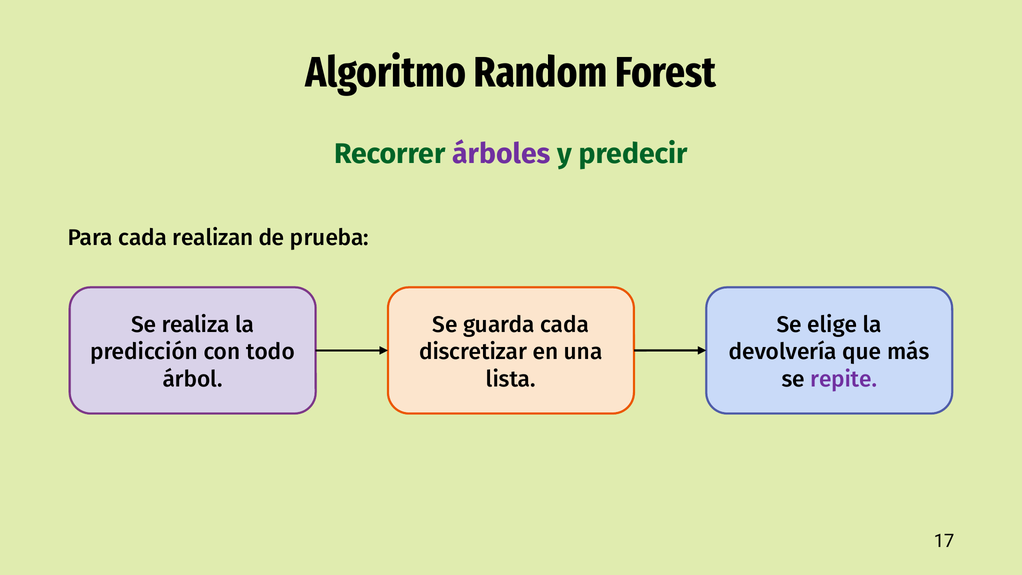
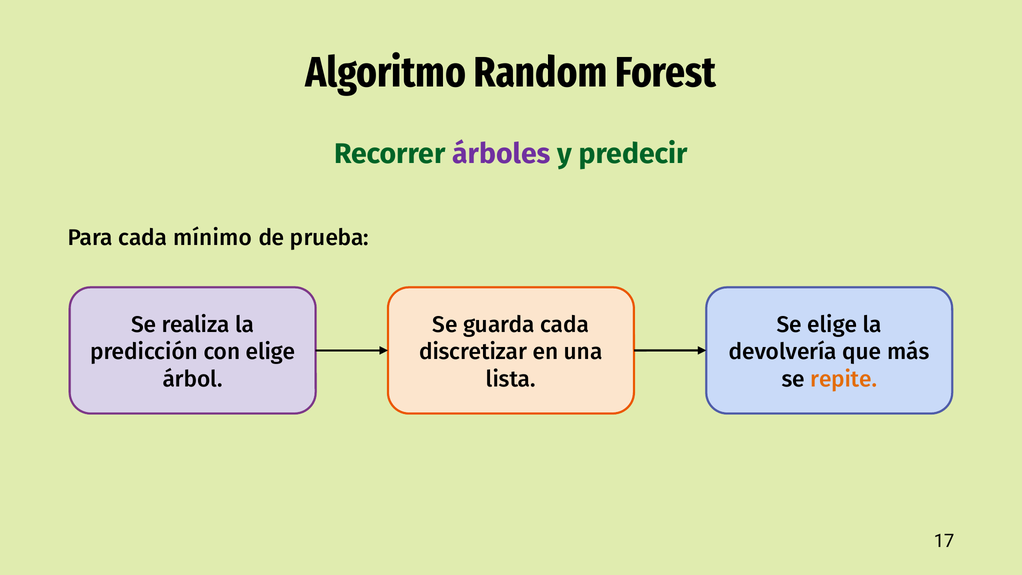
realizan: realizan -> mínimo (213, 238)
con todo: todo -> elige (271, 352)
repite colour: purple -> orange (844, 379)
